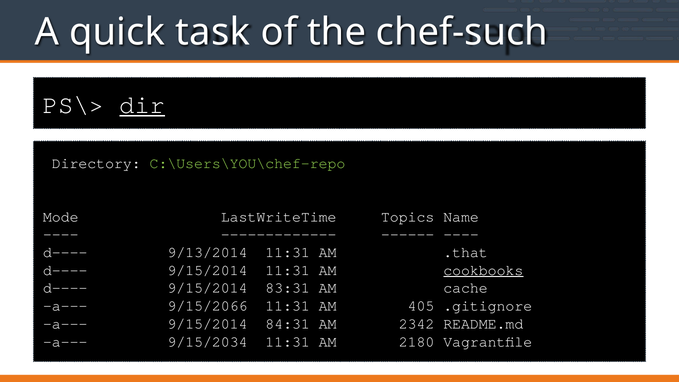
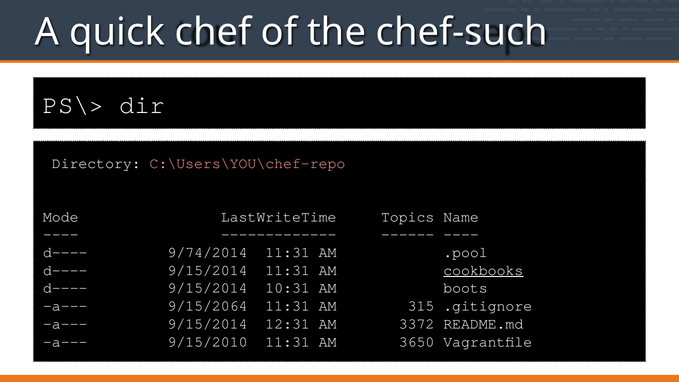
task: task -> chef (213, 32)
dir underline: present -> none (142, 105)
C:\Users\YOU\chef-repo colour: light green -> pink (247, 163)
9/13/2014: 9/13/2014 -> 9/74/2014 (208, 252)
.that: .that -> .pool (466, 252)
83:31: 83:31 -> 10:31 (288, 288)
cache: cache -> boots (466, 288)
9/15/2066: 9/15/2066 -> 9/15/2064 (208, 306)
405: 405 -> 315 (421, 306)
84:31: 84:31 -> 12:31 (288, 324)
2342: 2342 -> 3372 (417, 324)
9/15/2034: 9/15/2034 -> 9/15/2010 (208, 342)
2180: 2180 -> 3650 (417, 342)
